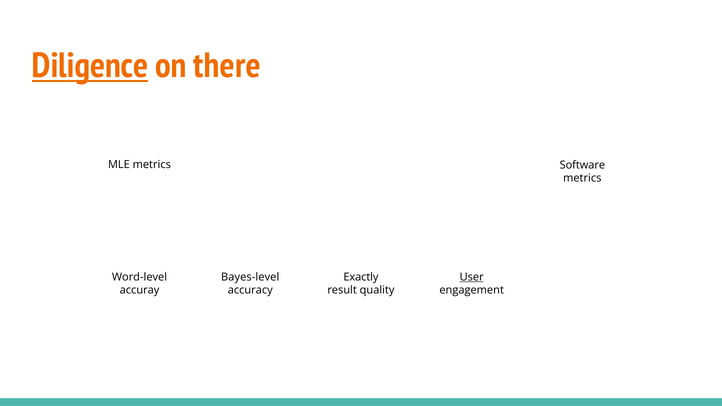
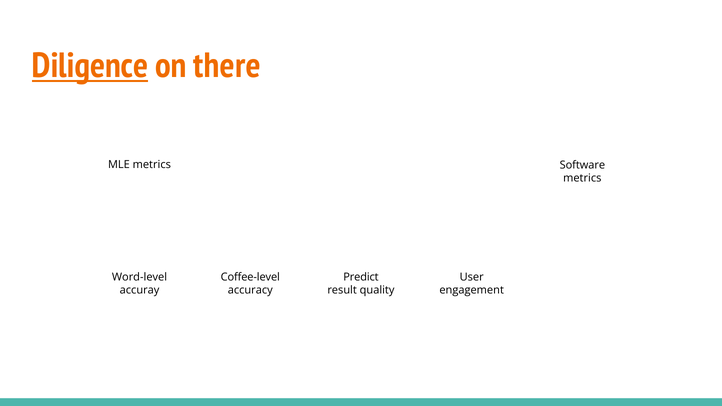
Bayes-level: Bayes-level -> Coffee-level (250, 277)
Exactly: Exactly -> Predict (361, 277)
User underline: present -> none (472, 277)
